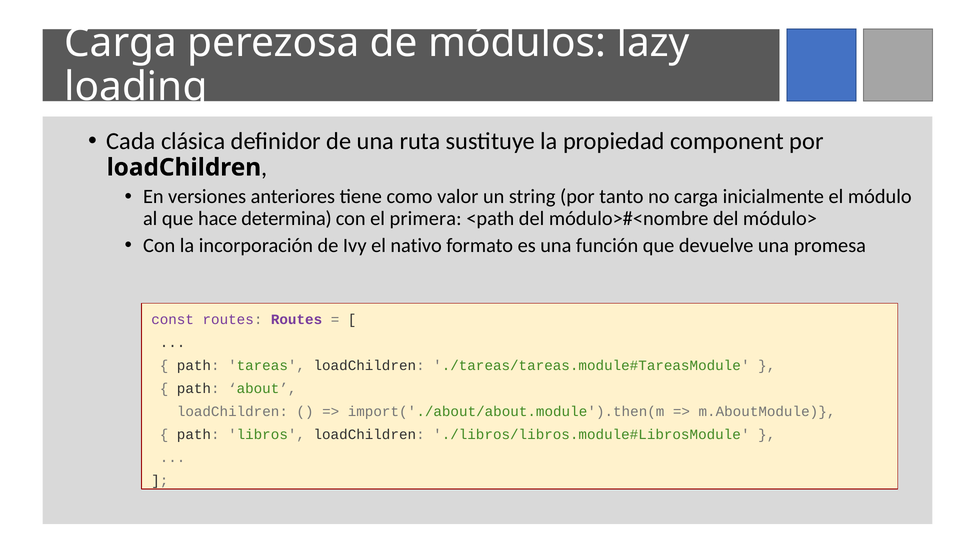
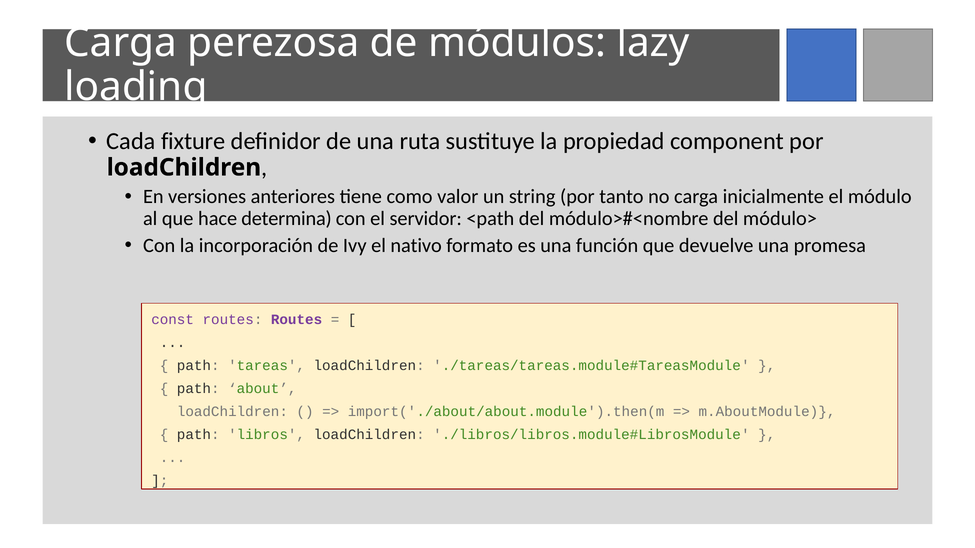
clásica: clásica -> fixture (193, 141)
primera: primera -> servidor (426, 219)
